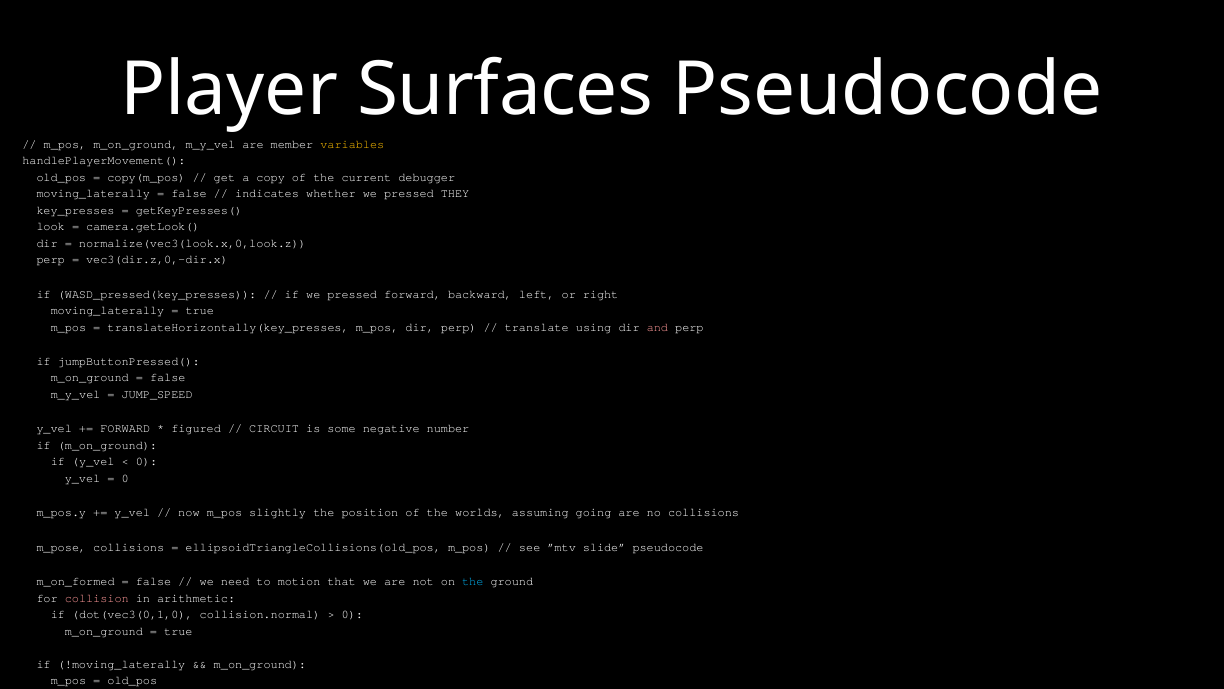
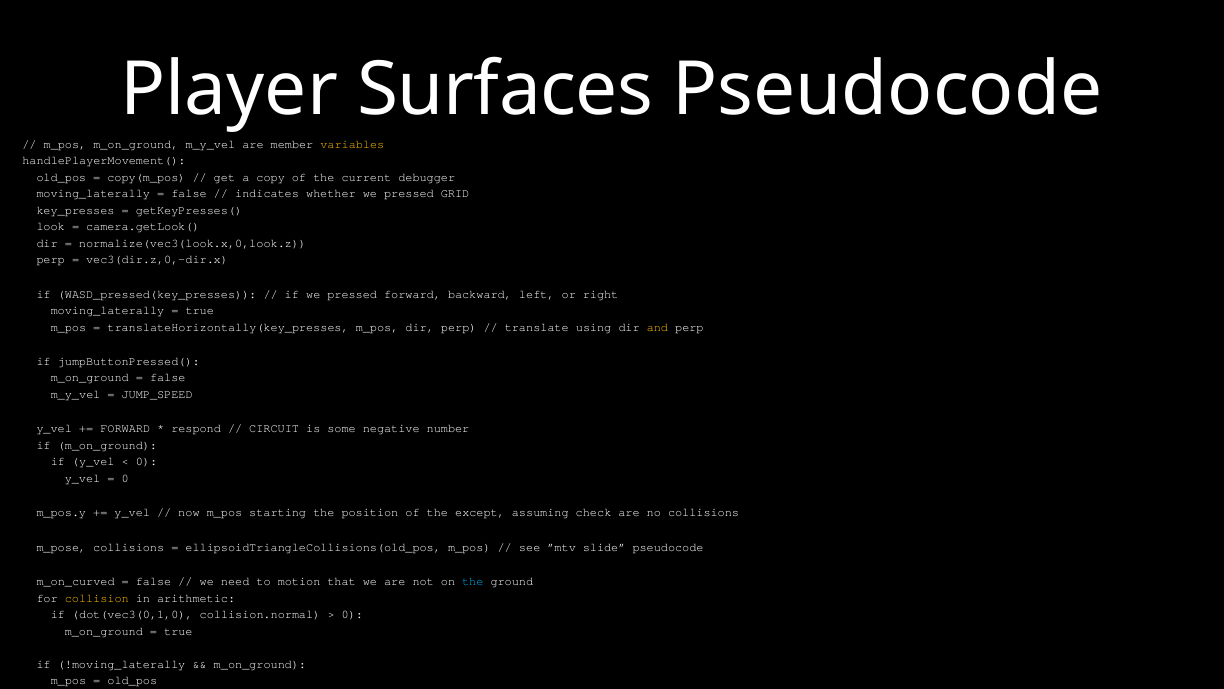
THEY: THEY -> GRID (455, 194)
and colour: pink -> yellow (657, 327)
figured: figured -> respond (196, 429)
slightly: slightly -> starting (278, 513)
worlds: worlds -> except (480, 513)
going: going -> check (594, 513)
m_on_formed: m_on_formed -> m_on_curved (76, 581)
collision colour: pink -> yellow (97, 598)
